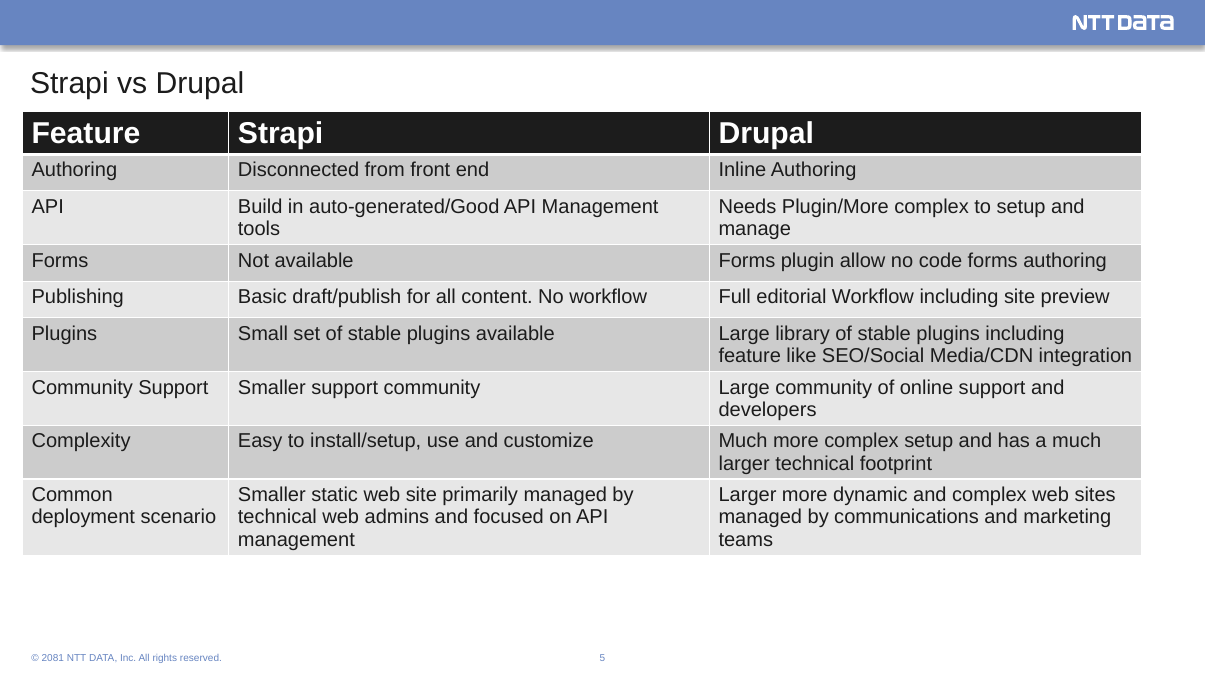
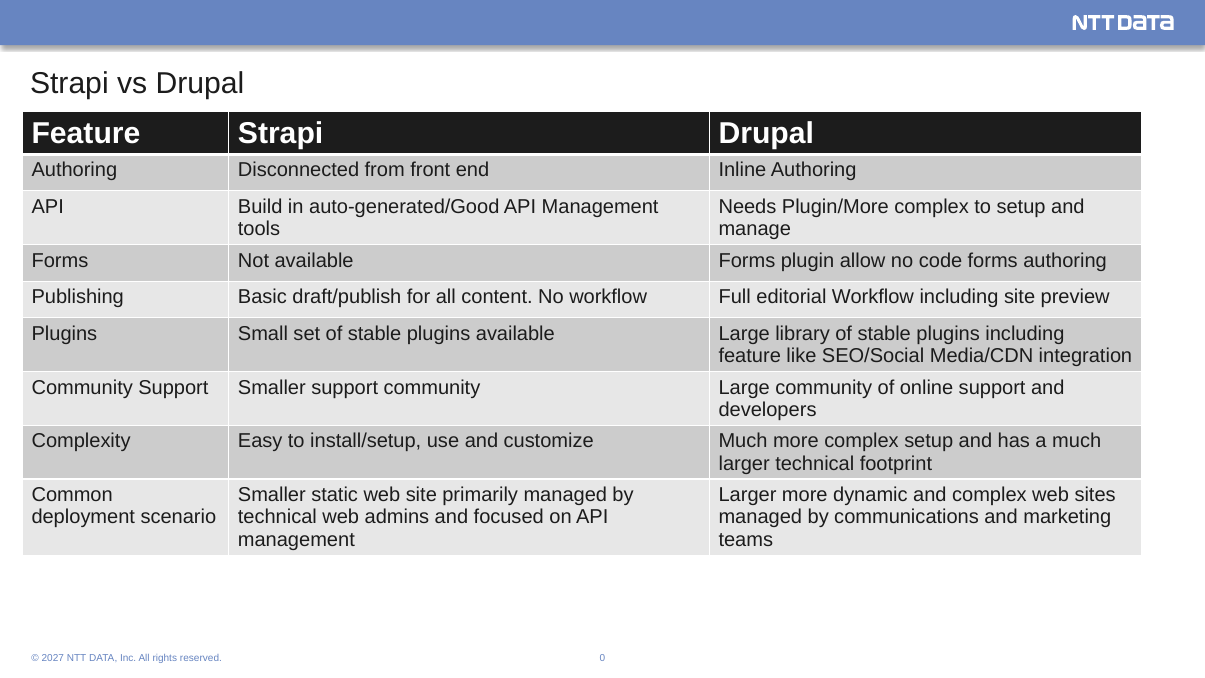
2081: 2081 -> 2027 (53, 658)
5: 5 -> 0 (602, 658)
